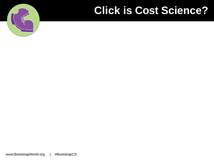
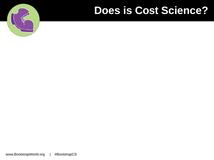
Click: Click -> Does (107, 11)
